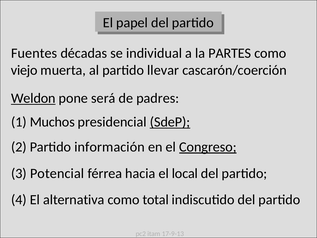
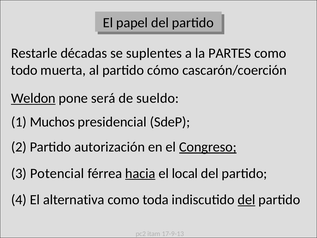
Fuentes: Fuentes -> Restarle (34, 53)
individual: individual -> suplentes (154, 53)
viejo: viejo -> todo (24, 70)
llevar: llevar -> cómo (163, 70)
padres: padres -> sueldo (158, 98)
SdeP underline: present -> none (170, 122)
información: información -> autorización (110, 147)
hacia underline: none -> present (140, 173)
total: total -> toda (156, 200)
del underline: none -> present (246, 200)
